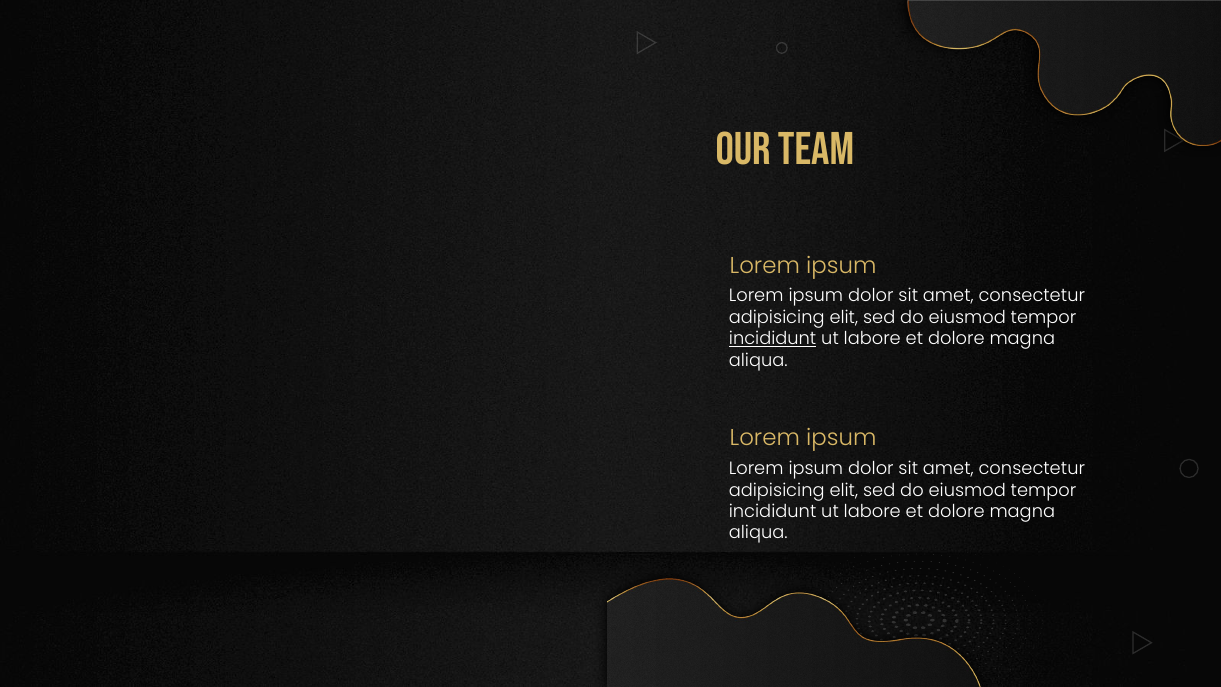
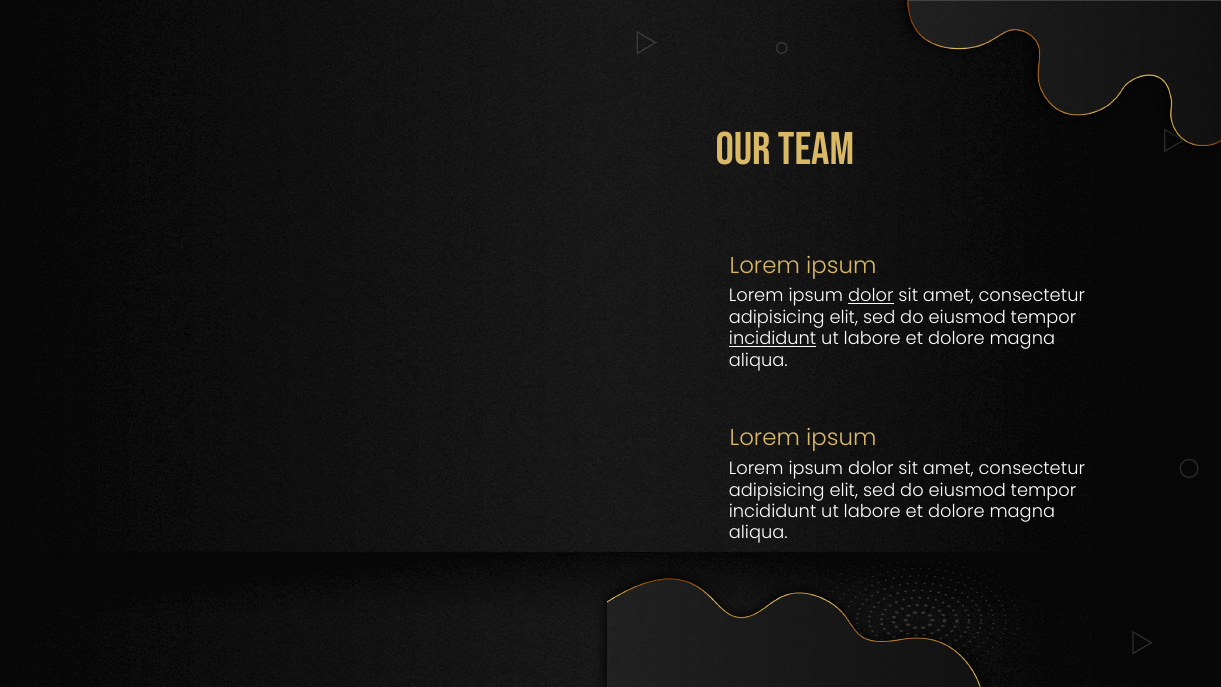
dolor underline: none -> present (871, 296)
